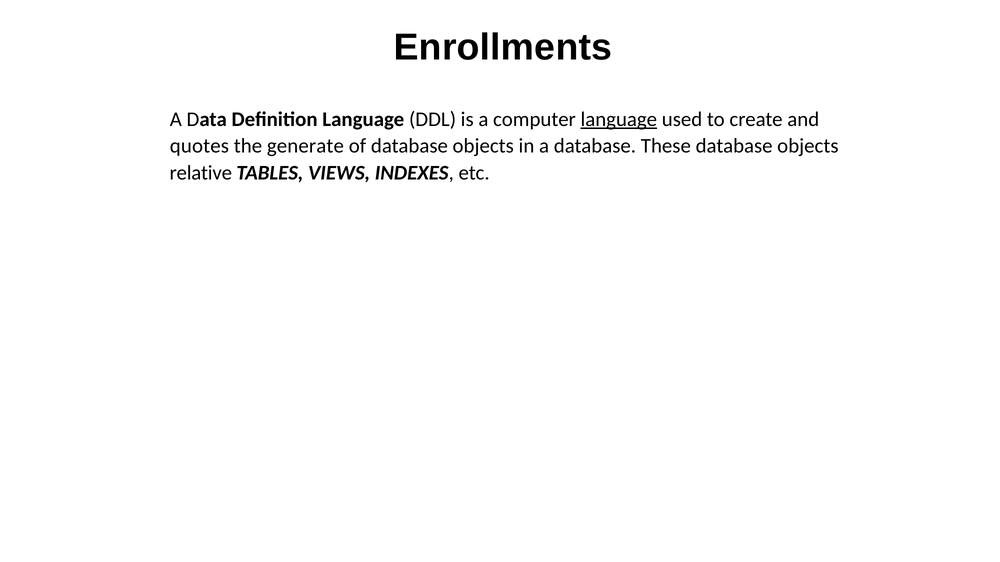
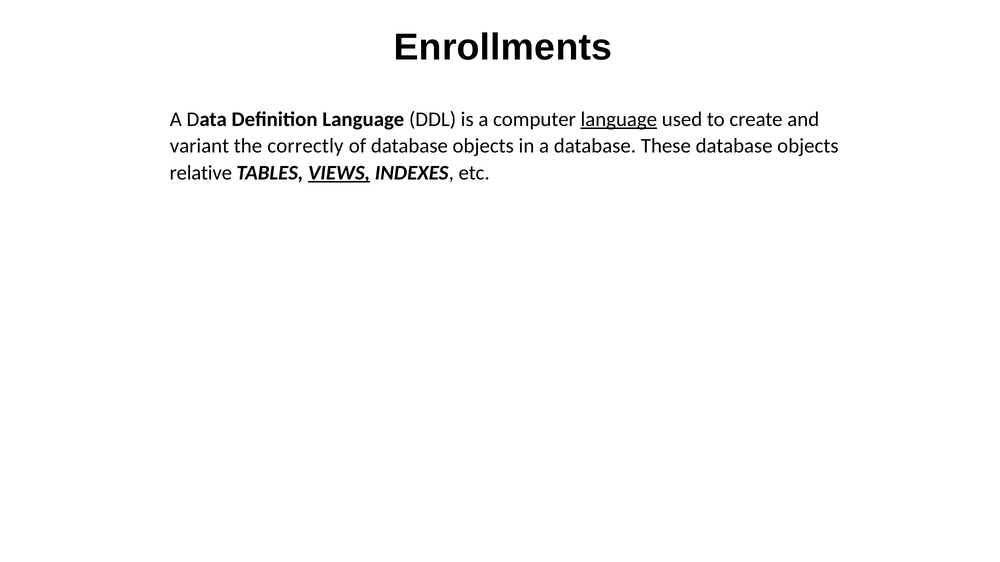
quotes: quotes -> variant (200, 146)
generate: generate -> correctly (305, 146)
VIEWS underline: none -> present (339, 173)
